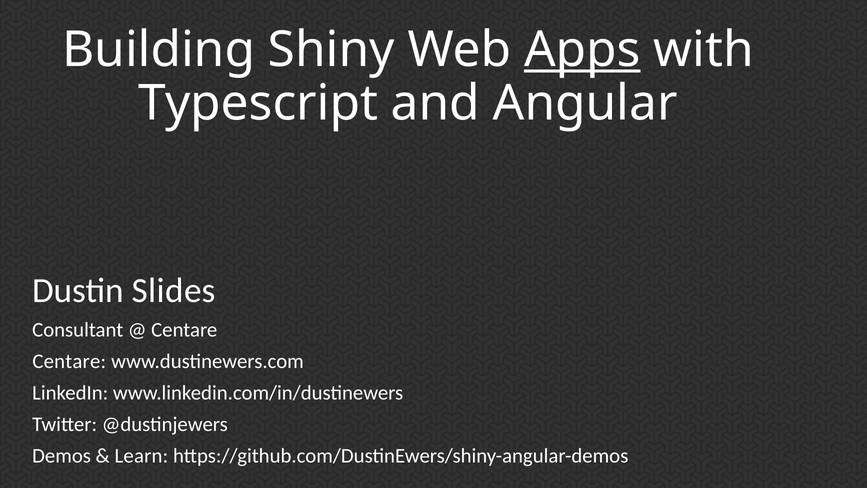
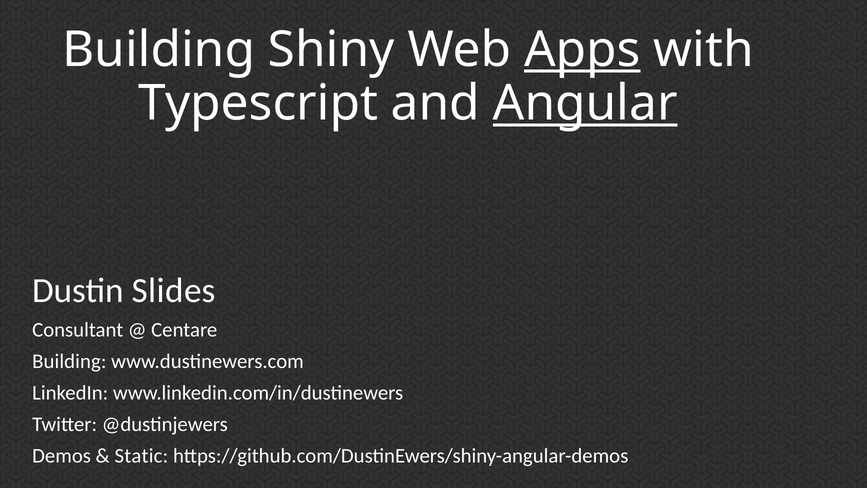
Angular underline: none -> present (585, 103)
Centare: Centare -> Building (69, 361)
Learn: Learn -> Static (141, 456)
